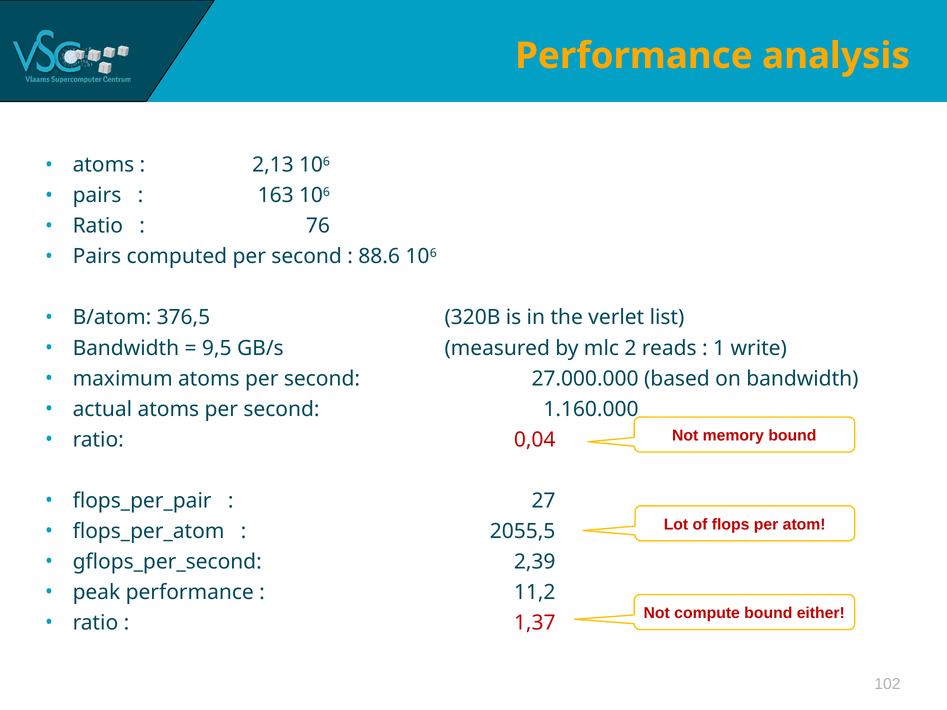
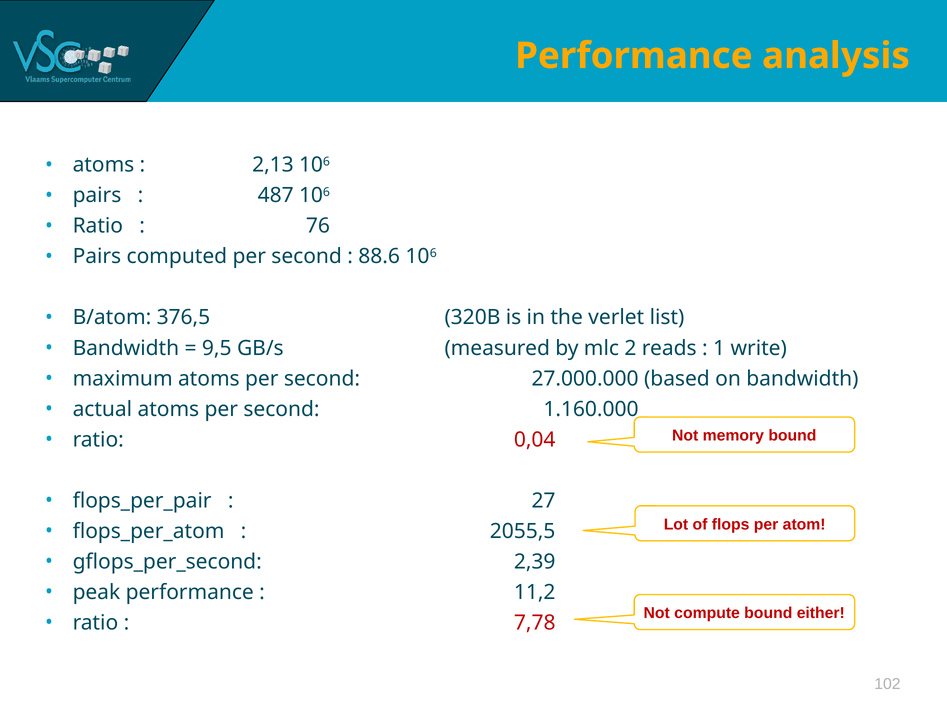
163: 163 -> 487 (276, 196)
1,37: 1,37 -> 7,78 (535, 623)
